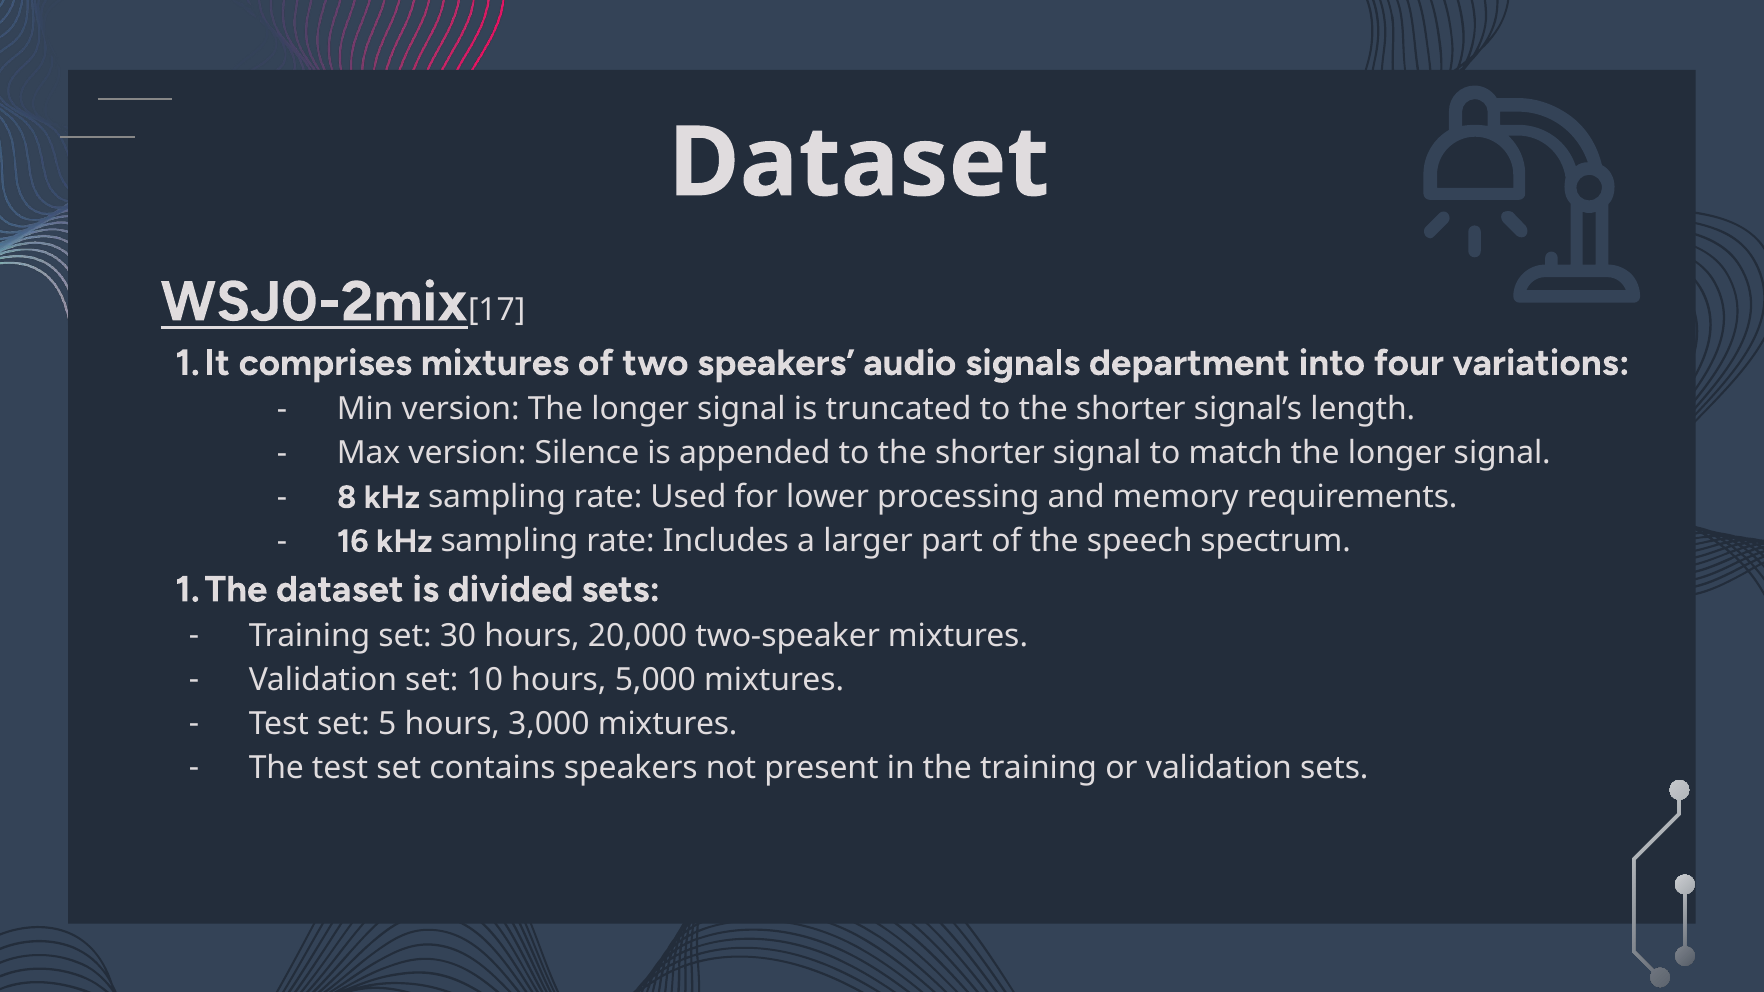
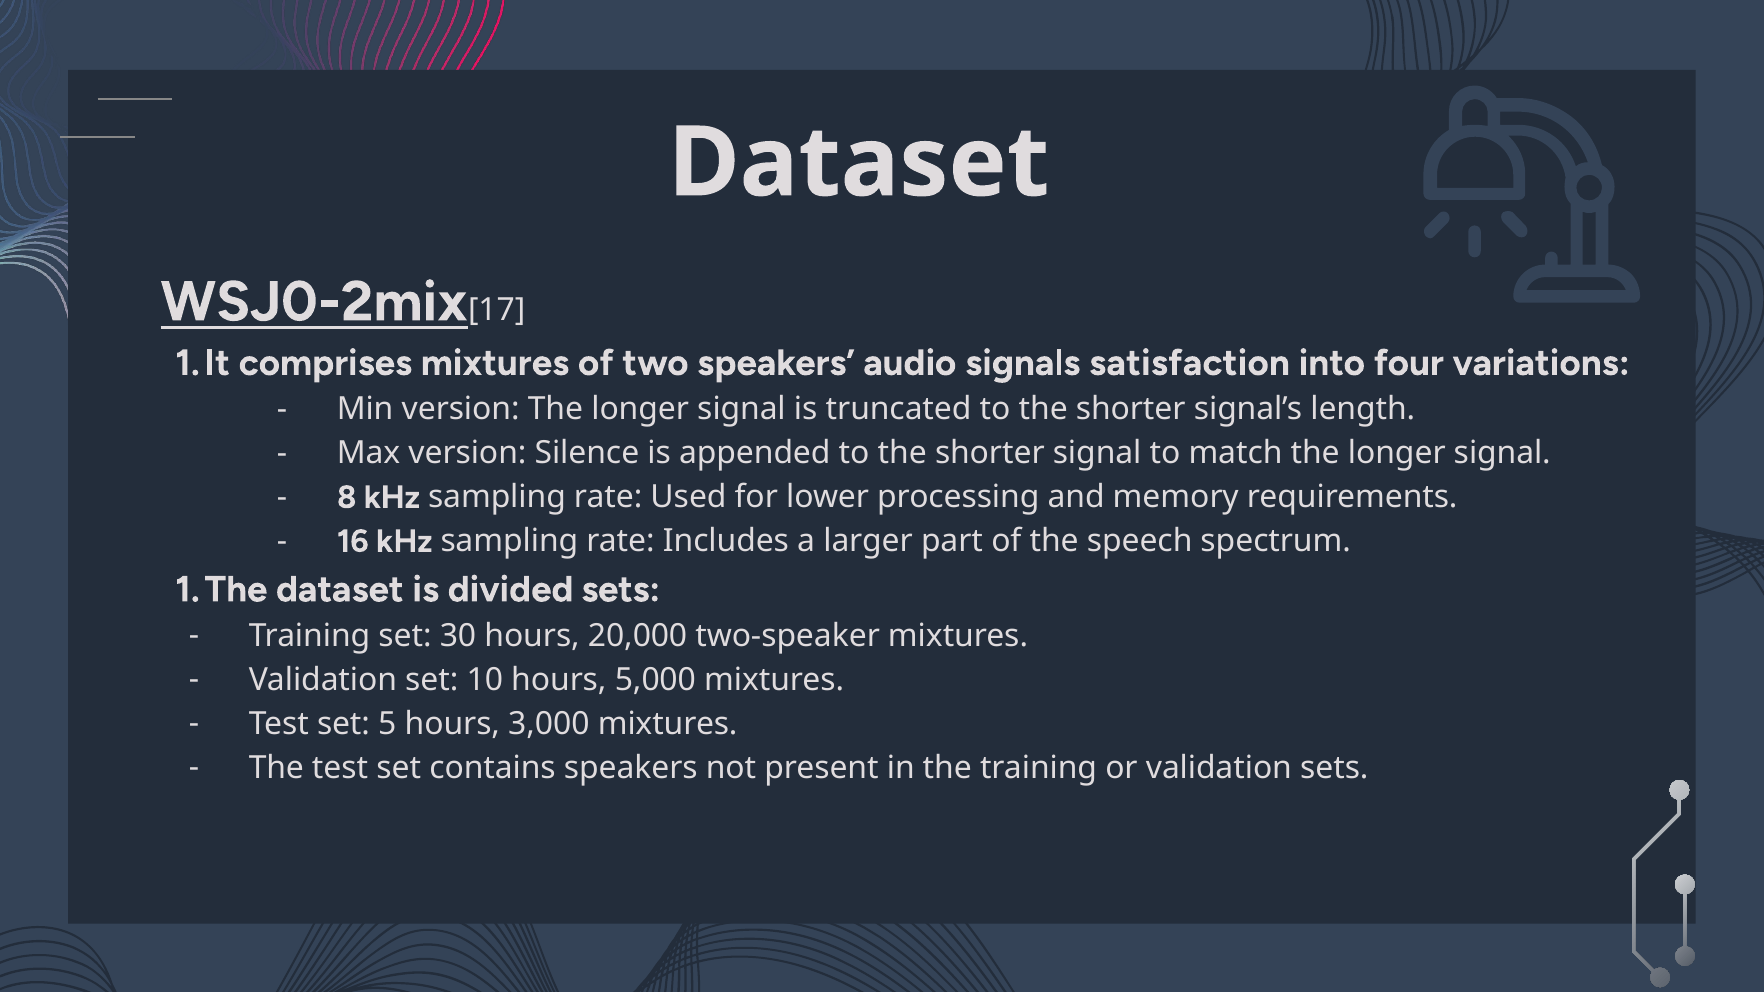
department: department -> satisfaction (1189, 363)
